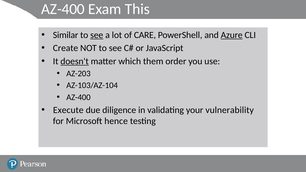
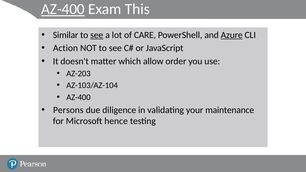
AZ-400 underline: none -> present (63, 9)
Create: Create -> Action (65, 48)
doesn't underline: present -> none (75, 61)
them: them -> allow (153, 61)
Execute: Execute -> Persons (68, 110)
vulnerability: vulnerability -> maintenance (230, 110)
